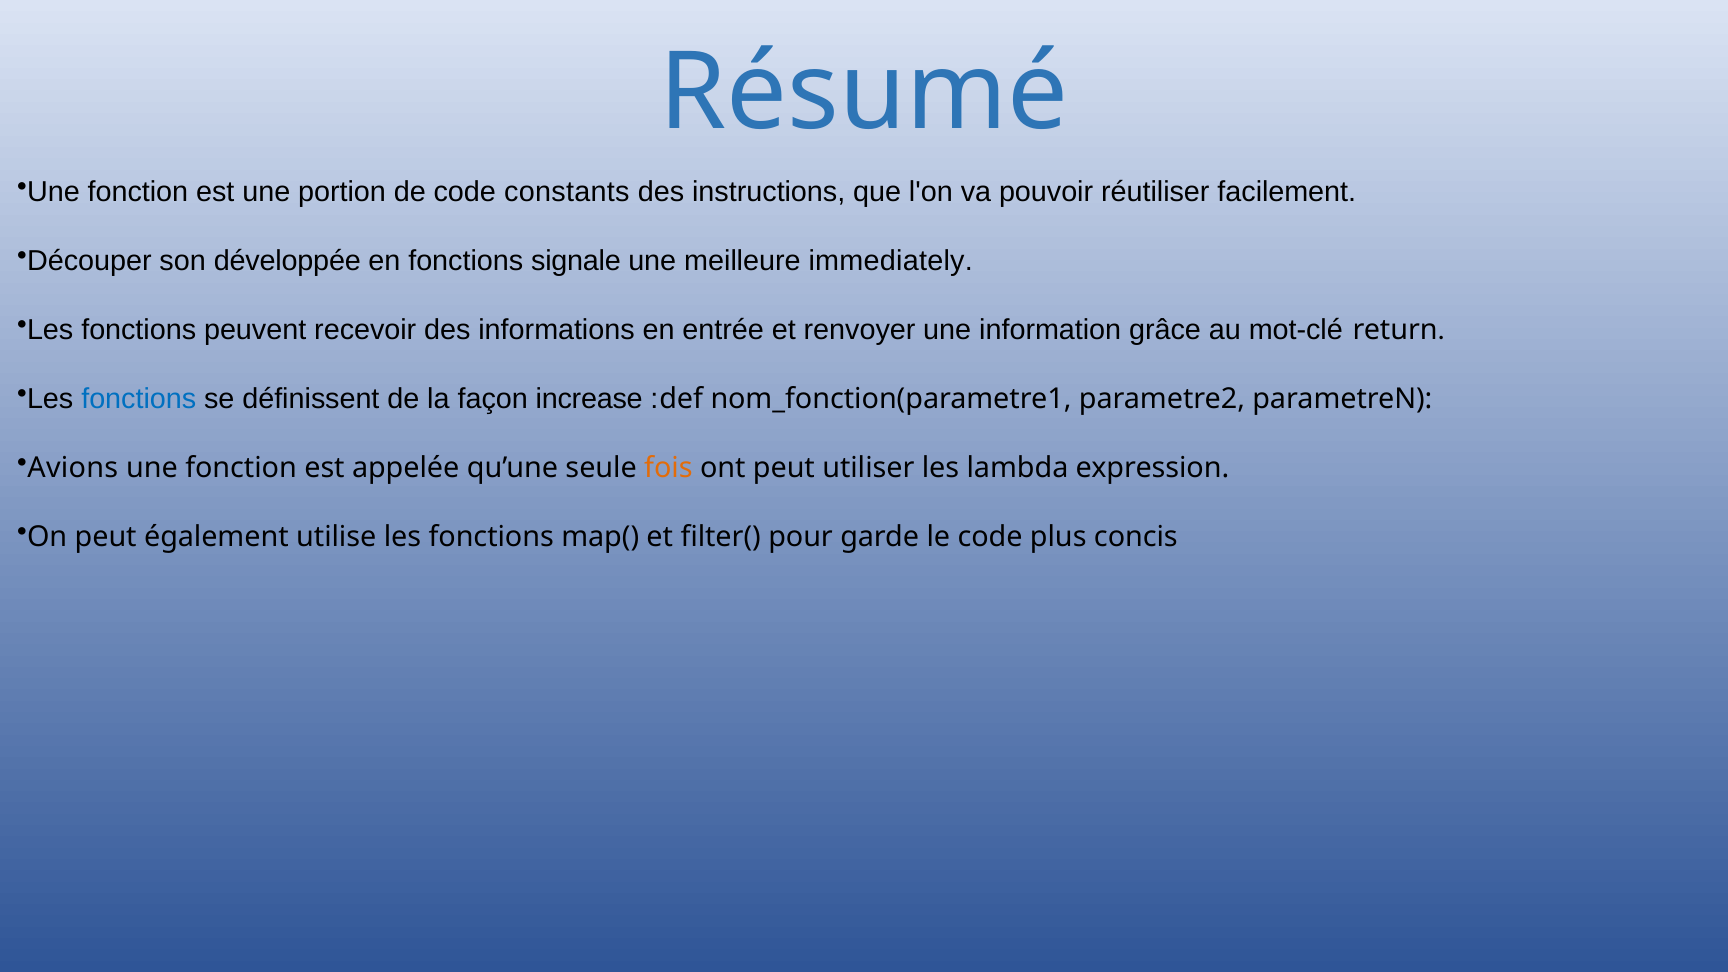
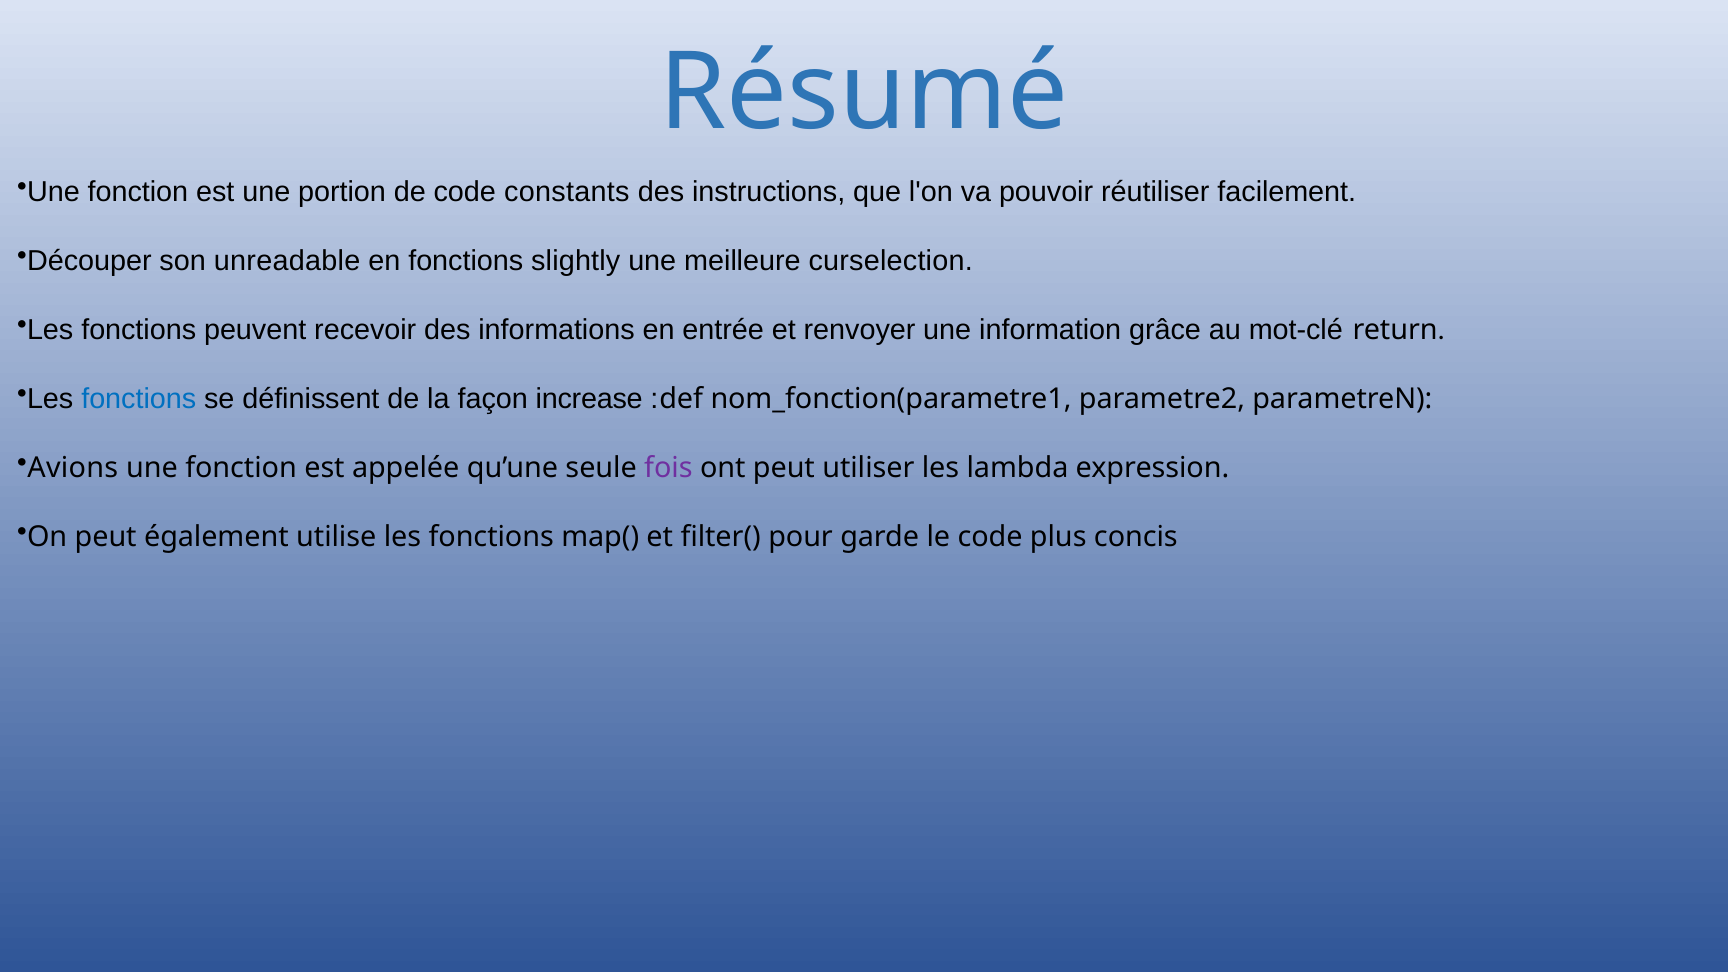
développée: développée -> unreadable (287, 261)
signale: signale -> slightly (576, 261)
immediately: immediately -> curselection (891, 261)
fois colour: orange -> purple (668, 468)
